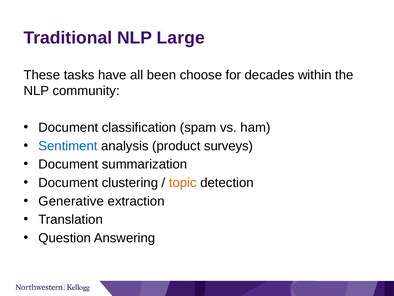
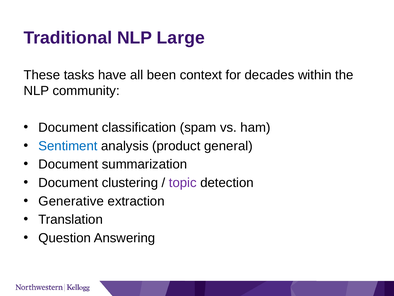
choose: choose -> context (201, 75)
surveys: surveys -> general (228, 146)
topic colour: orange -> purple (183, 182)
